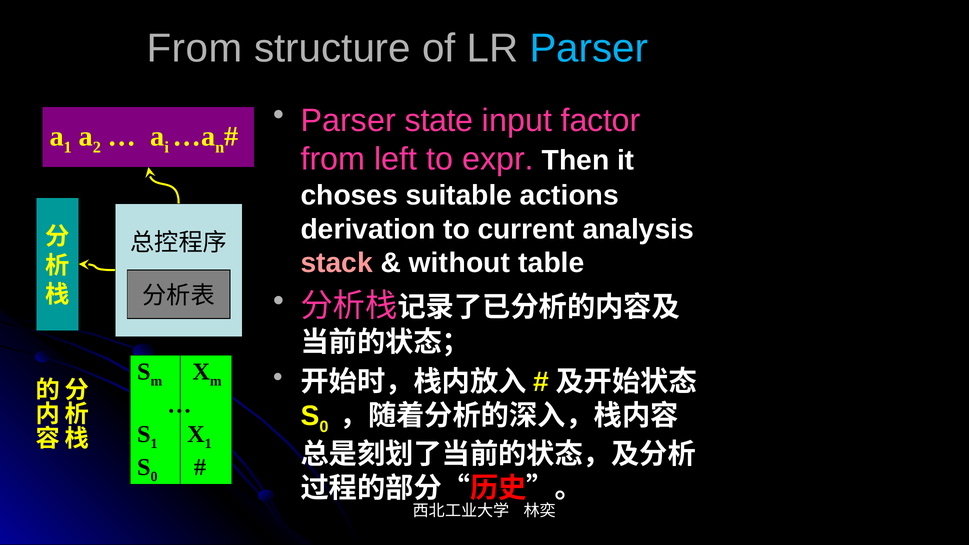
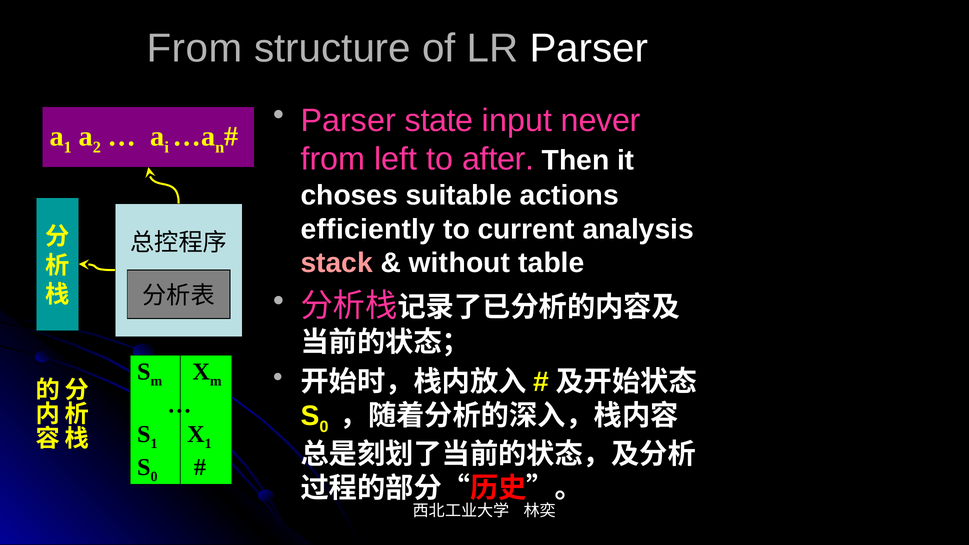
Parser colour: light blue -> white (589, 48)
factor: factor -> never (601, 120)
expr: expr -> after (498, 159)
derivation: derivation -> efficiently (368, 229)
